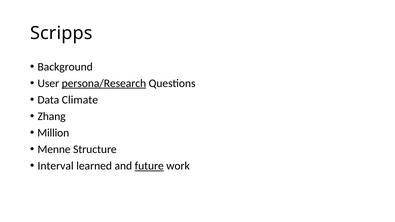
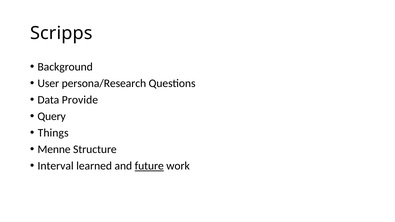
persona/Research underline: present -> none (104, 83)
Climate: Climate -> Provide (80, 100)
Zhang: Zhang -> Query (52, 116)
Million: Million -> Things (53, 133)
